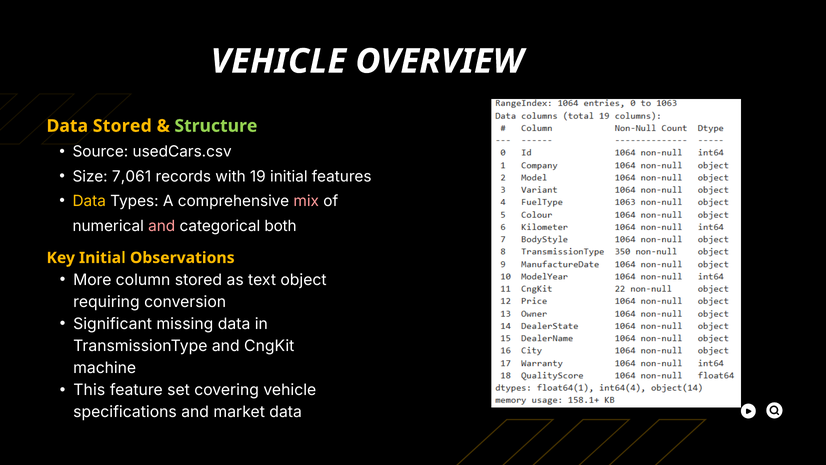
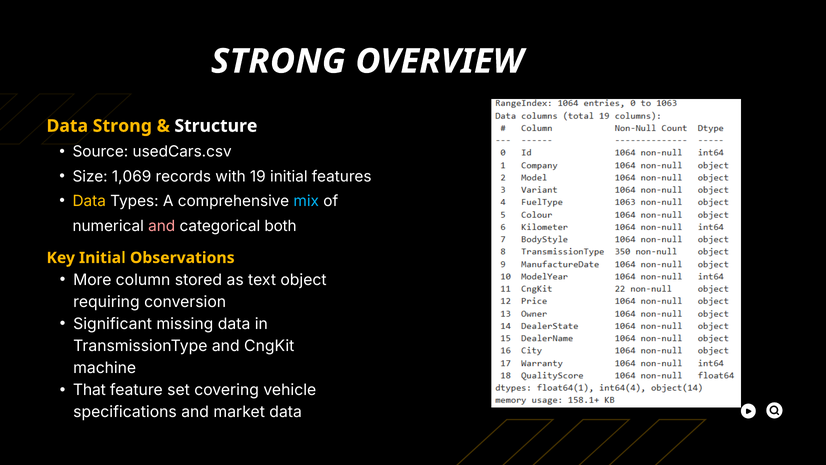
VEHICLE: VEHICLE -> STRONG (278, 61)
Data Stored: Stored -> Strong (122, 126)
Structure colour: light green -> white (216, 126)
7,061: 7,061 -> 1,069 (132, 176)
mix colour: pink -> light blue (306, 201)
This: This -> That (89, 390)
